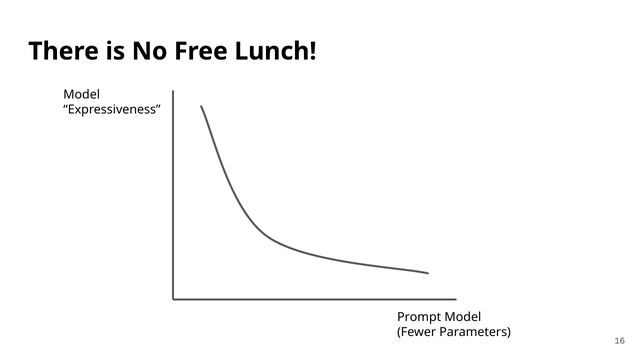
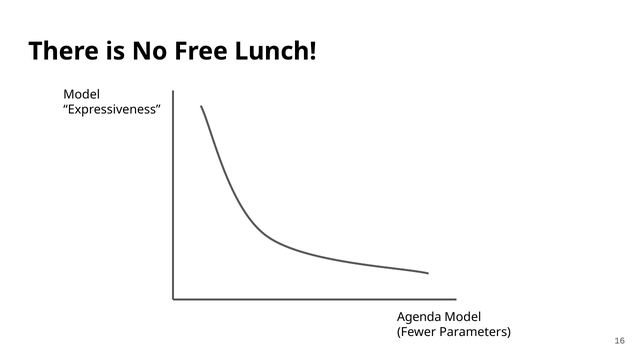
Prompt: Prompt -> Agenda (419, 317)
